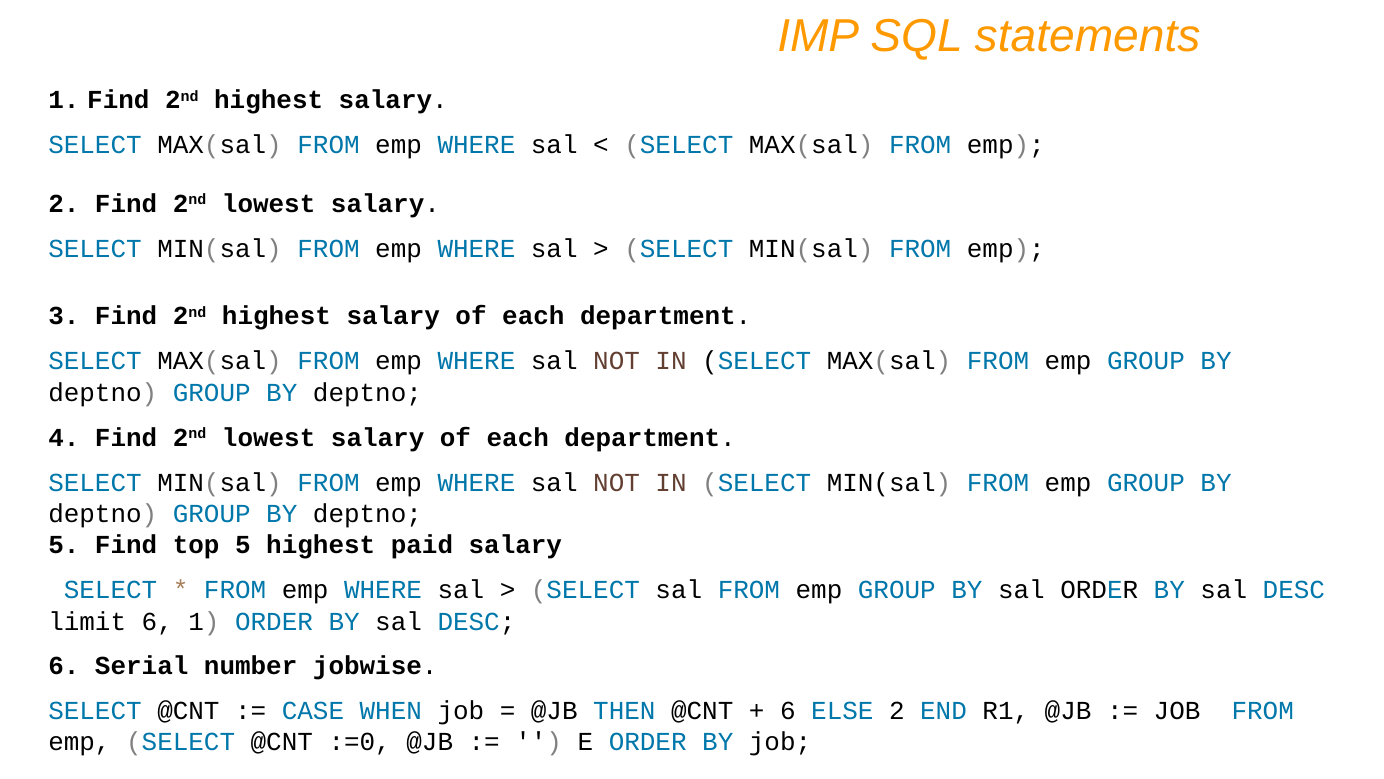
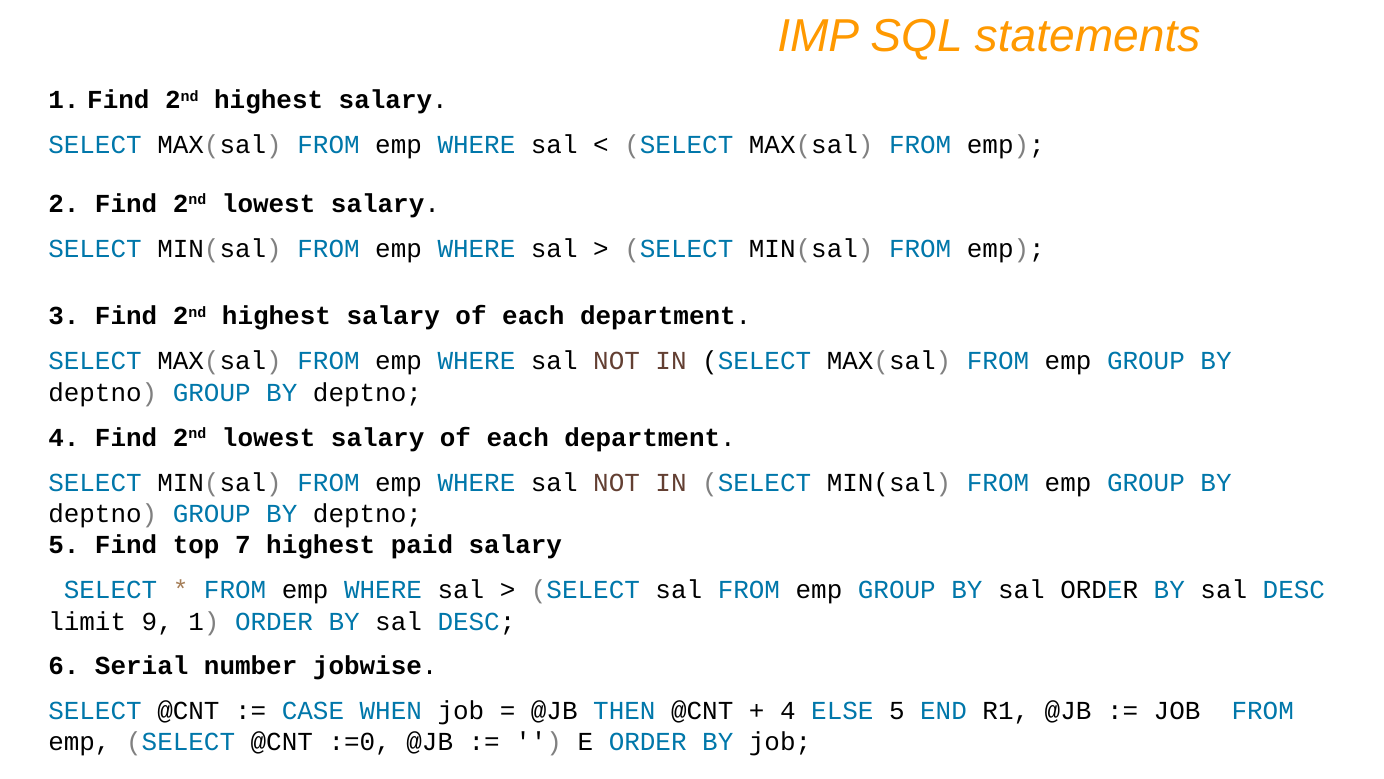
top 5: 5 -> 7 (243, 545)
limit 6: 6 -> 9 (157, 621)
6: 6 -> 4 (788, 710)
ELSE 2: 2 -> 5 (897, 710)
